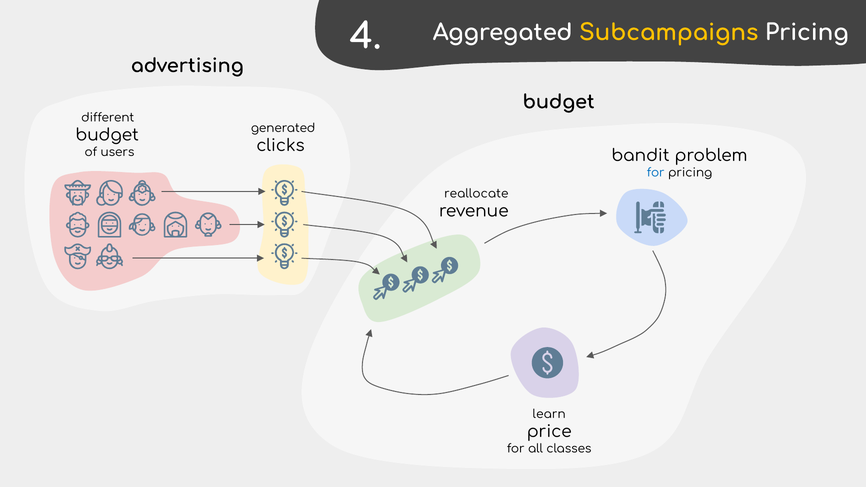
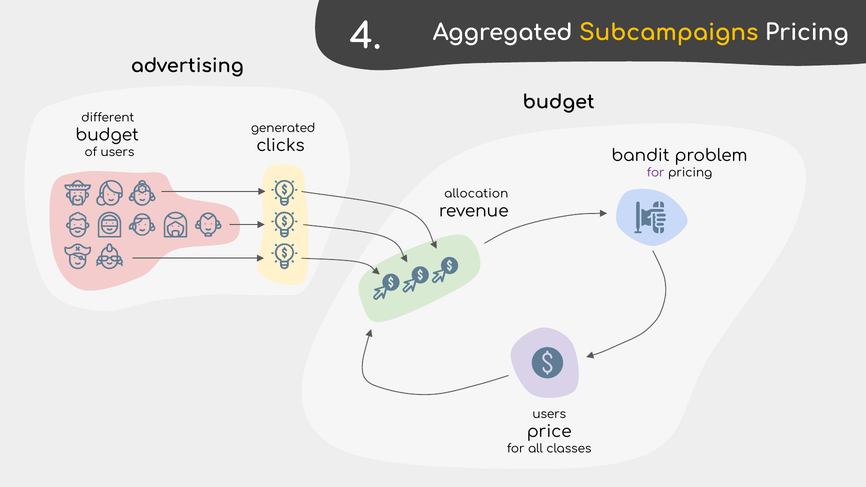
for colour: blue -> purple (656, 173)
reallocate: reallocate -> allocation (476, 194)
learn: learn -> users (549, 414)
